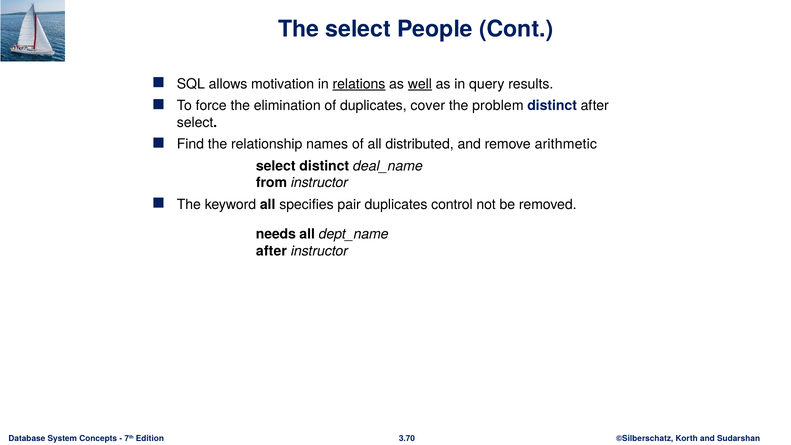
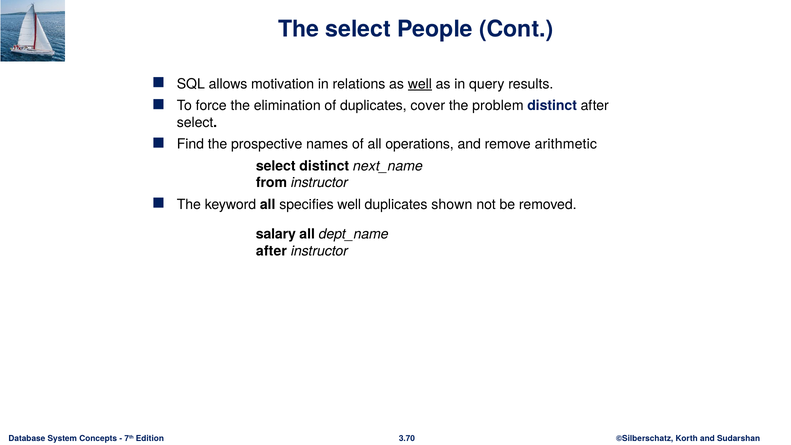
relations underline: present -> none (359, 84)
relationship: relationship -> prospective (267, 144)
distributed: distributed -> operations (420, 144)
deal_name: deal_name -> next_name (388, 166)
specifies pair: pair -> well (349, 205)
control: control -> shown (452, 205)
needs: needs -> salary (276, 234)
